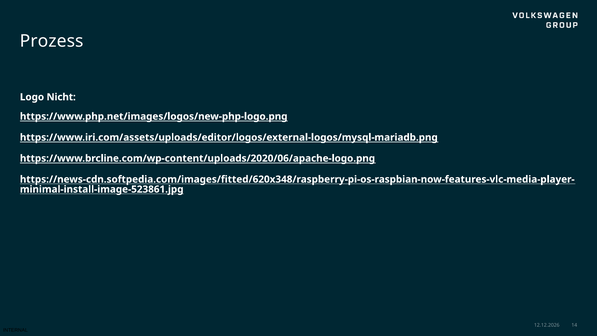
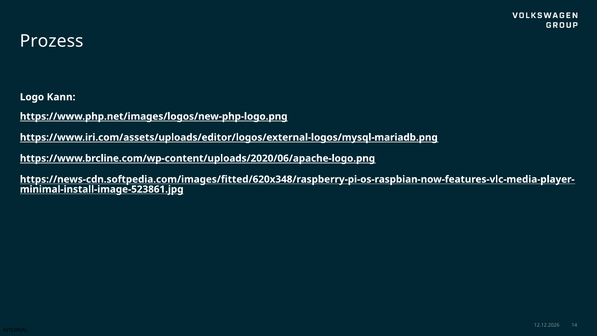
Nicht: Nicht -> Kann (61, 97)
